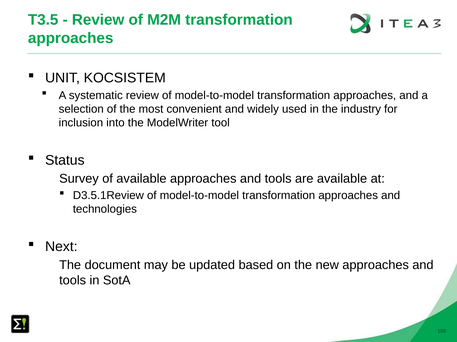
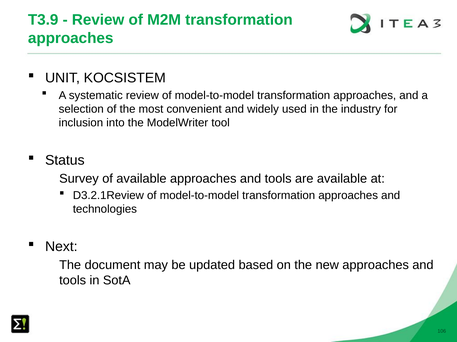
T3.5: T3.5 -> T3.9 (43, 20)
D3.5.1Review: D3.5.1Review -> D3.2.1Review (108, 196)
